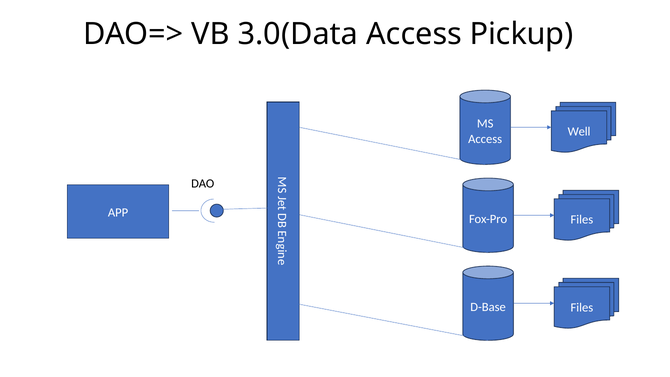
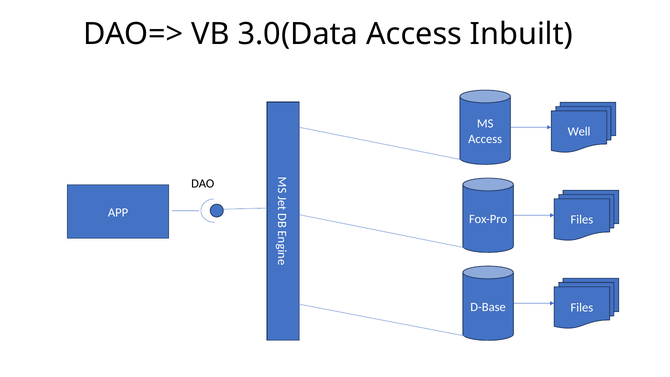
Pickup: Pickup -> Inbuilt (522, 34)
